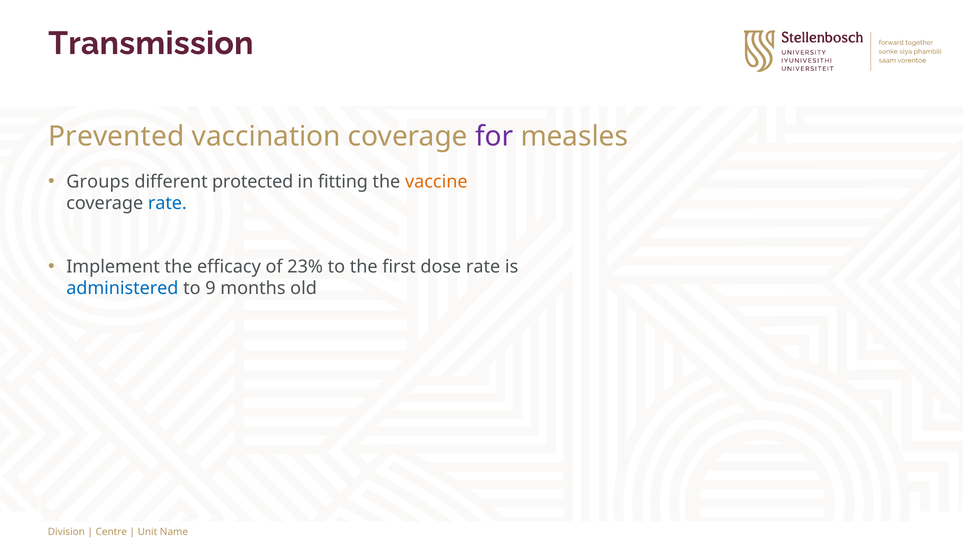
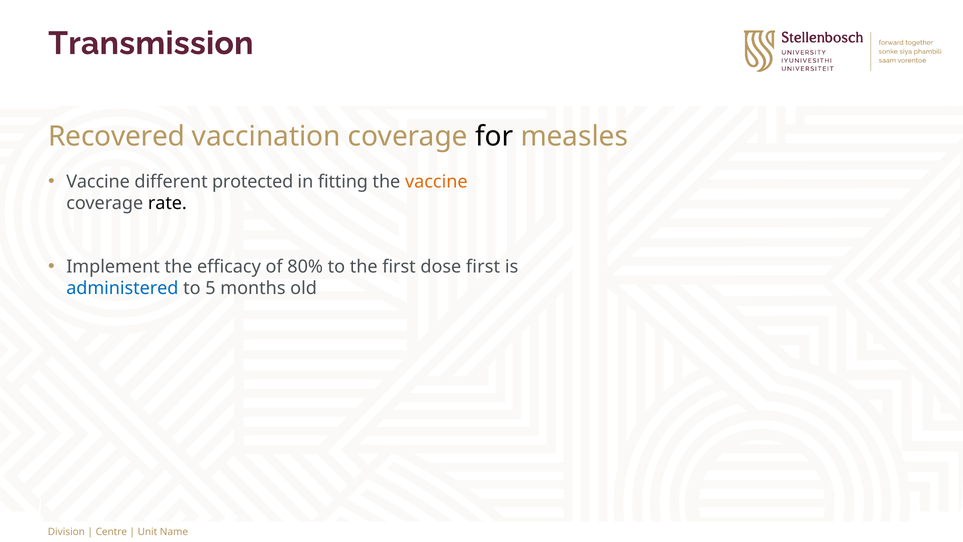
Prevented: Prevented -> Recovered (117, 136)
for colour: purple -> black (494, 136)
Groups: Groups -> Vaccine (98, 181)
rate colour: blue -> black (167, 203)
23%: 23% -> 80% (305, 267)
dose rate: rate -> first (483, 267)
9: 9 -> 5 (210, 288)
